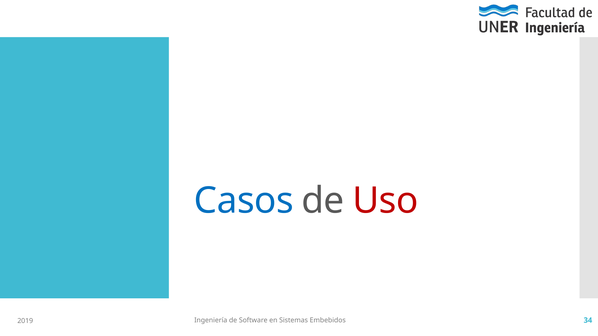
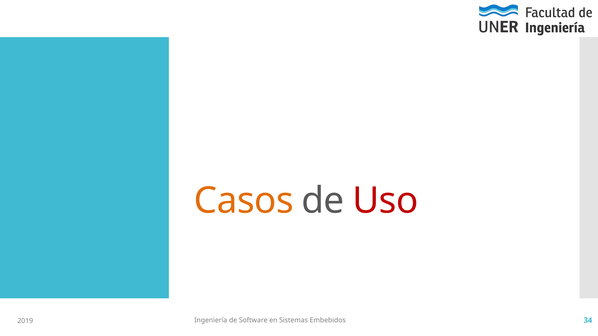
Casos colour: blue -> orange (244, 201)
